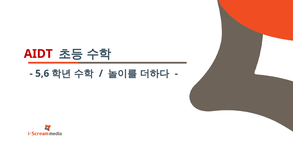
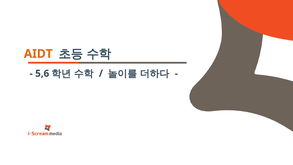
AIDT colour: red -> orange (38, 54)
